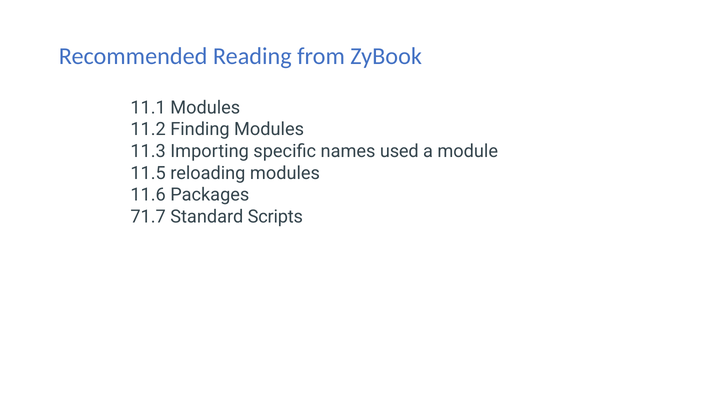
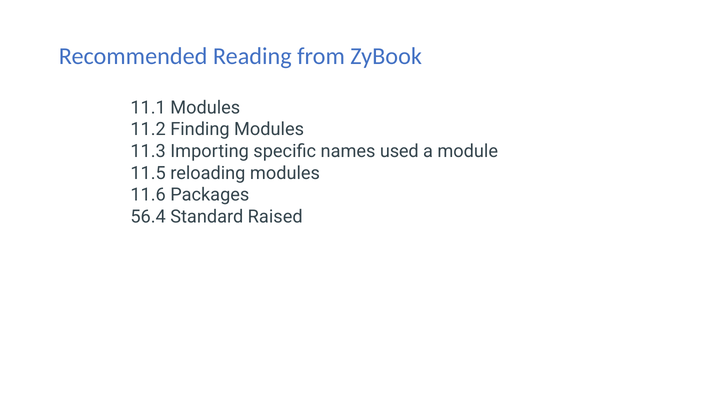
71.7: 71.7 -> 56.4 (148, 217)
Scripts: Scripts -> Raised (275, 217)
